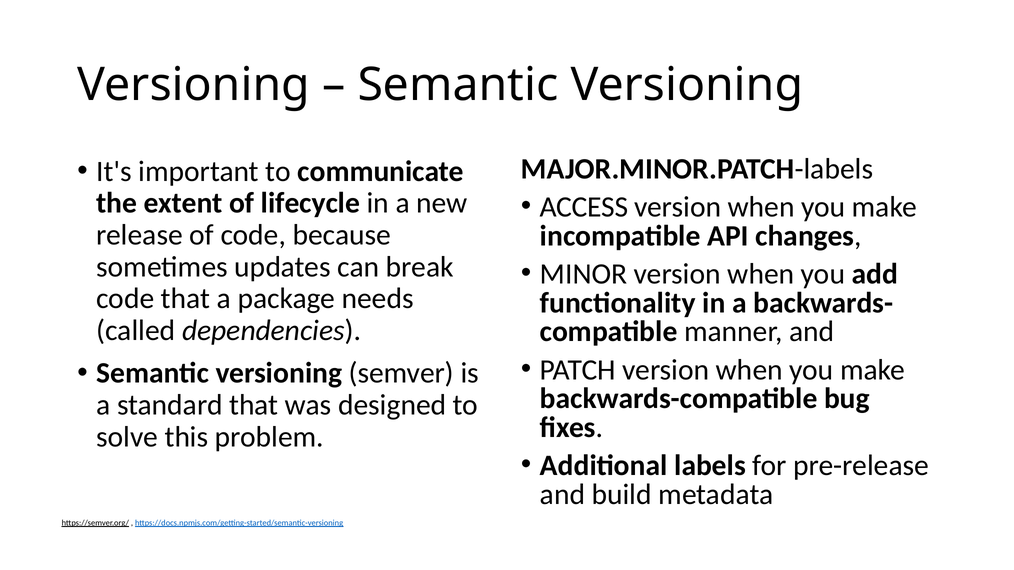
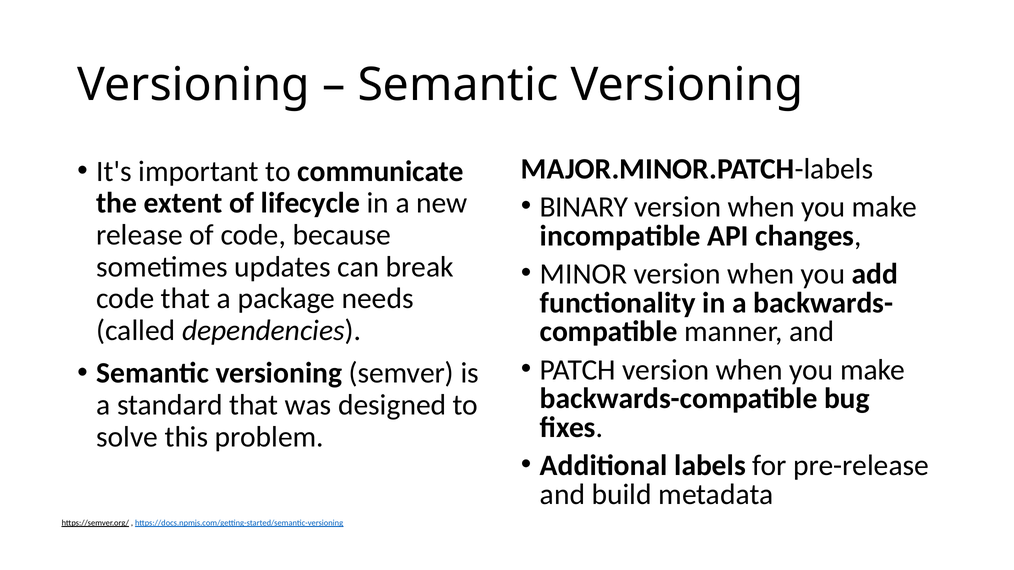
ACCESS: ACCESS -> BINARY (584, 207)
